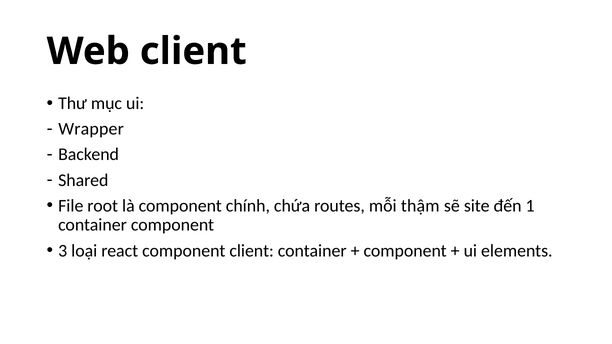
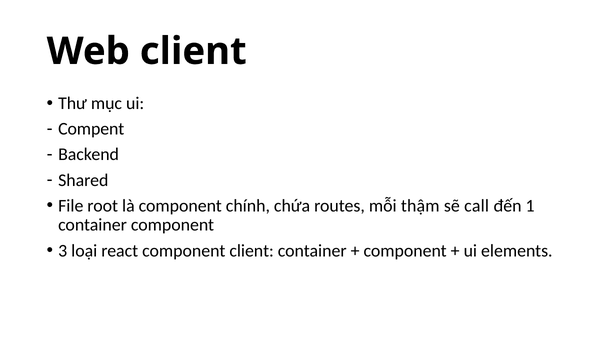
Wrapper: Wrapper -> Compent (91, 129)
site: site -> call (477, 206)
